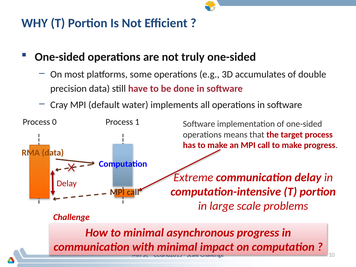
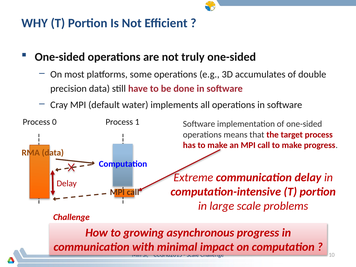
to minimal: minimal -> growing (144, 233)
